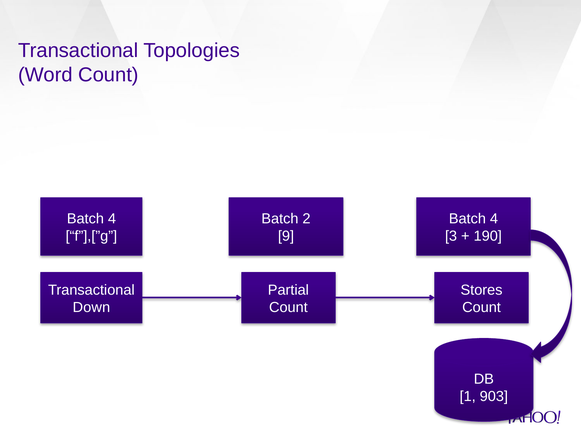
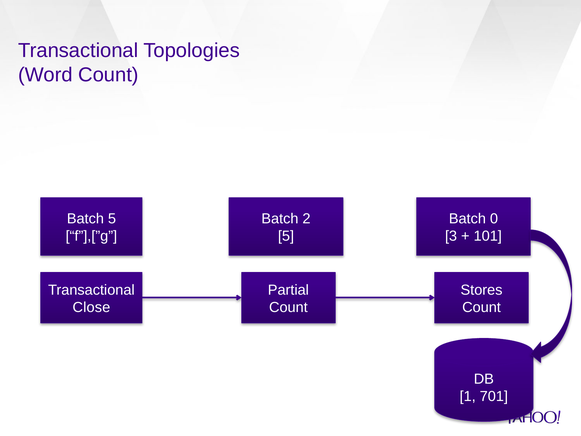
4: 4 -> 5 (112, 219)
4: 4 -> 0 (494, 219)
9: 9 -> 5 (286, 236)
190: 190 -> 101 (488, 236)
Down: Down -> Close (91, 307)
903: 903 -> 701 (494, 396)
